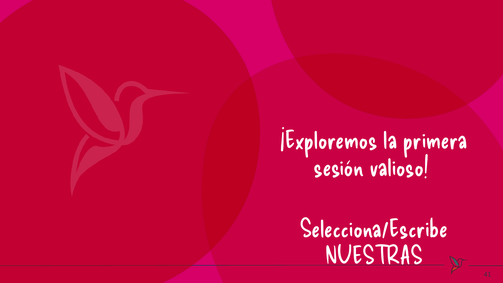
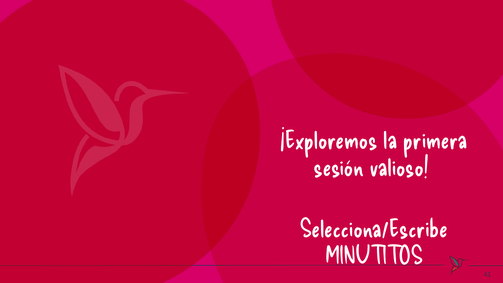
NUESTRAS: NUESTRAS -> MINUTITOS (374, 256)
